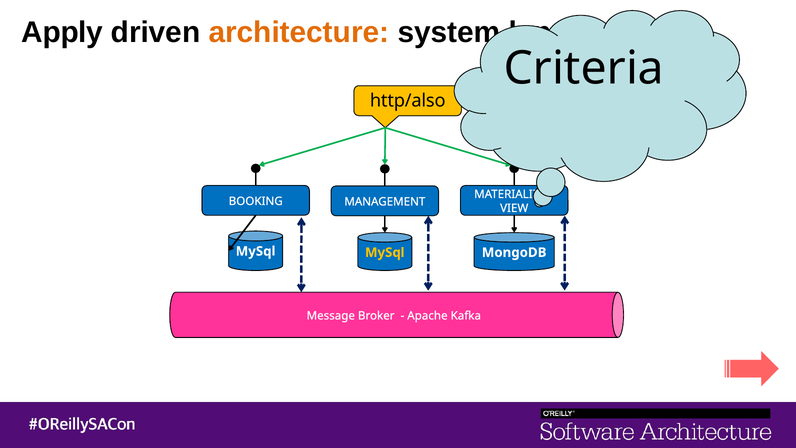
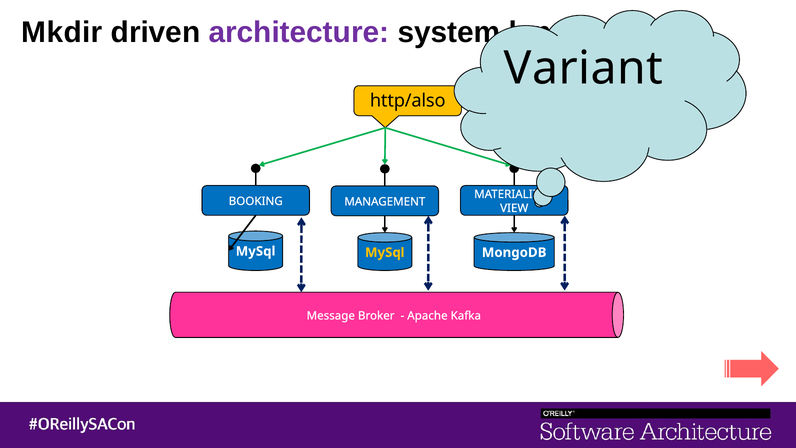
Apply: Apply -> Mkdir (62, 32)
architecture colour: orange -> purple (299, 32)
Criteria: Criteria -> Variant (584, 68)
